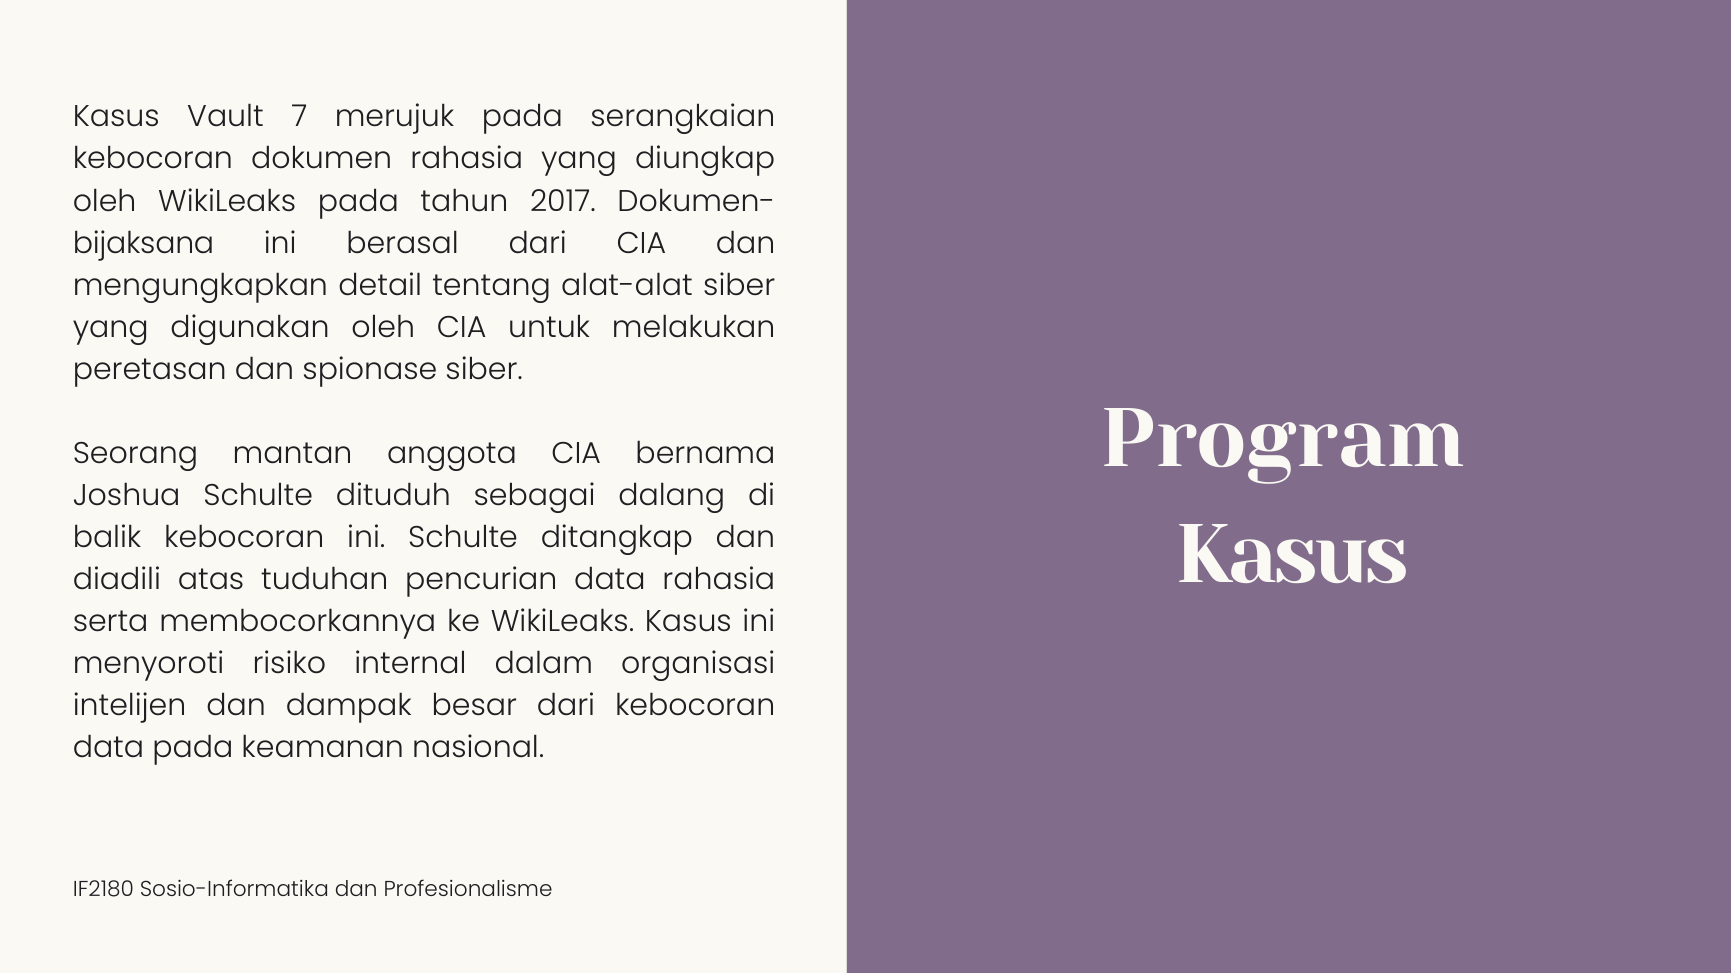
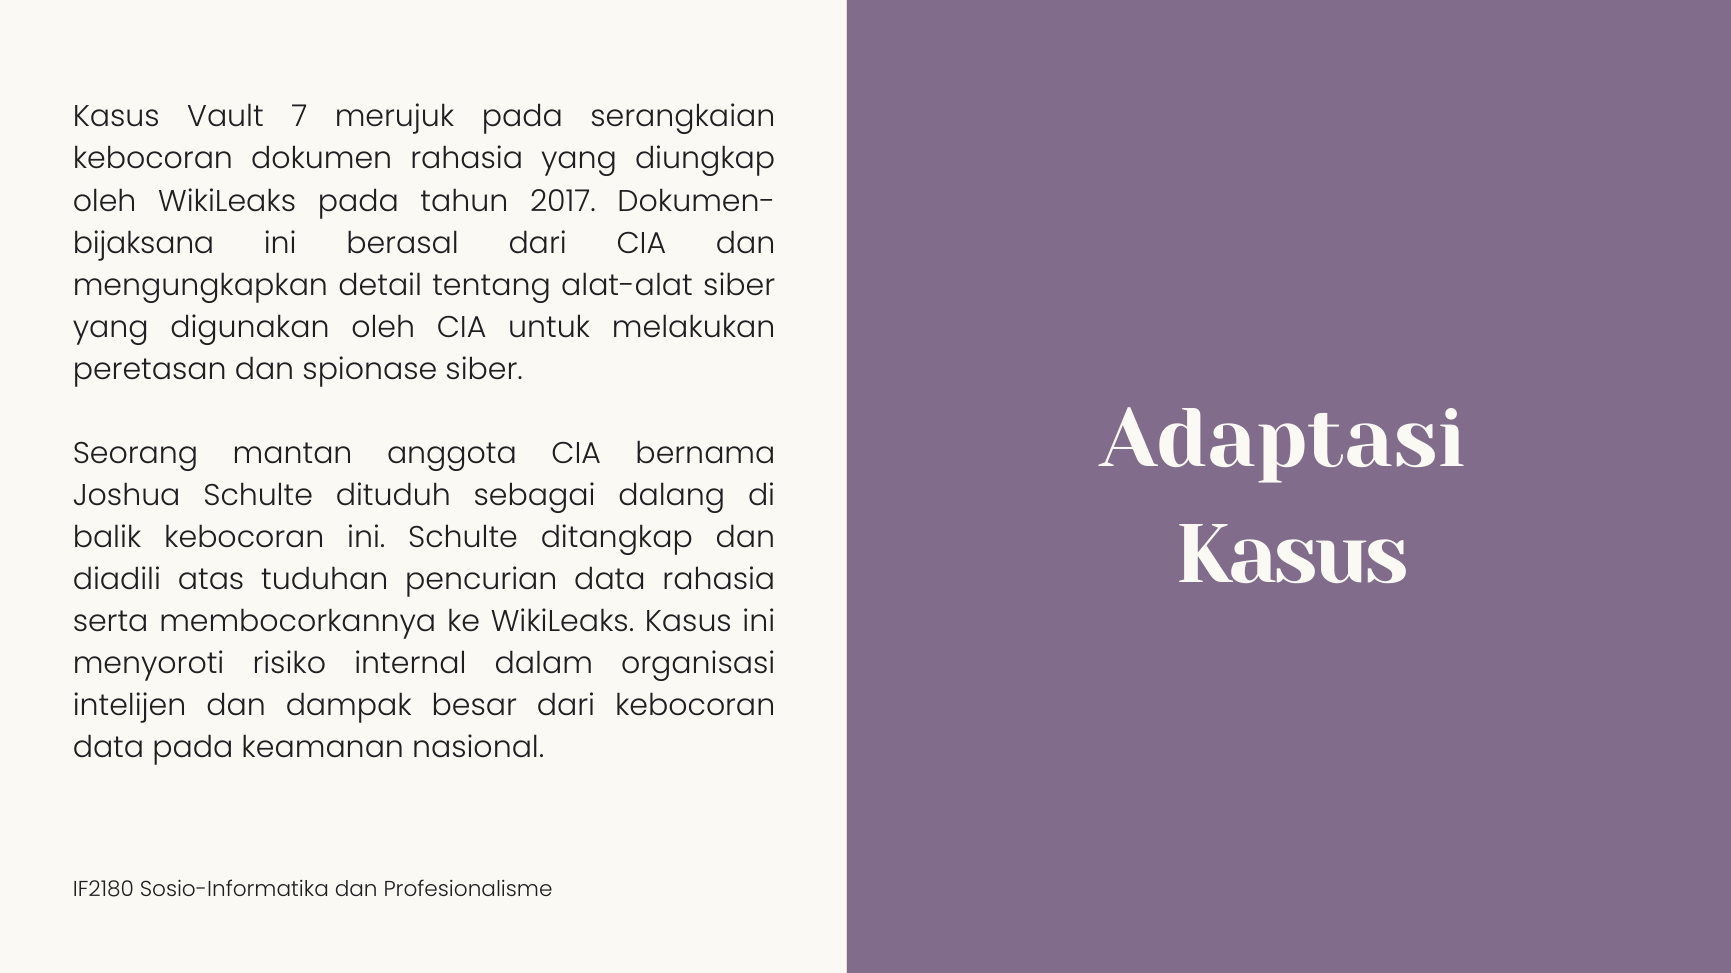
Program: Program -> Adaptasi (1283, 440)
